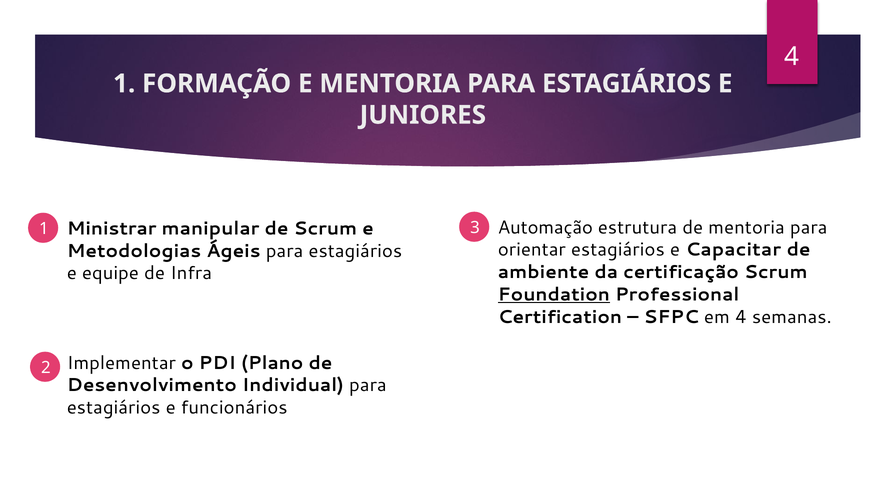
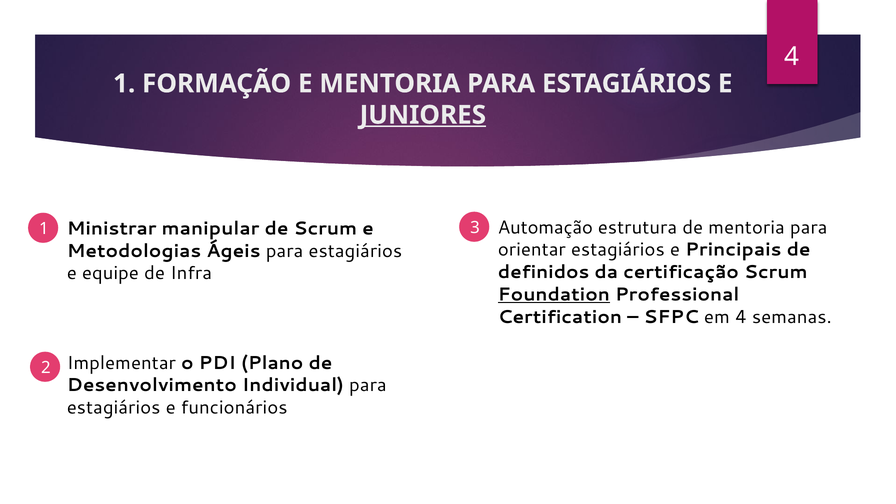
JUNIORES underline: none -> present (423, 115)
Capacitar: Capacitar -> Principais (733, 250)
ambiente: ambiente -> definidos (544, 272)
